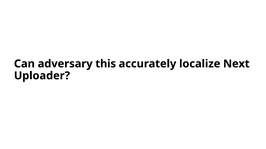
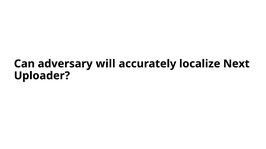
this: this -> will (106, 64)
